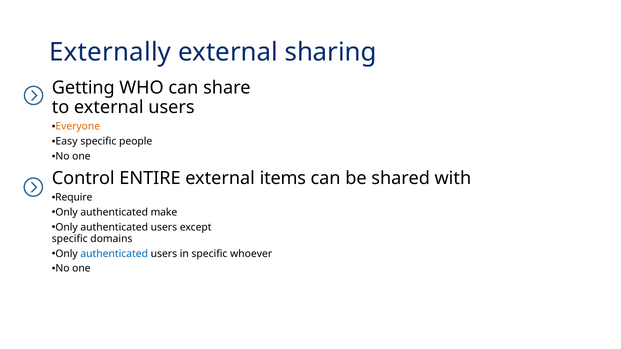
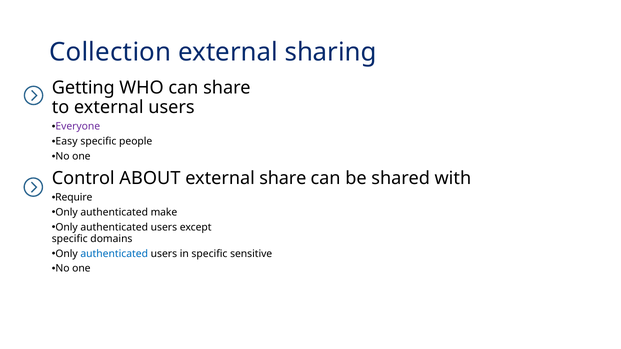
Externally: Externally -> Collection (110, 52)
Everyone colour: orange -> purple (78, 127)
ENTIRE: ENTIRE -> ABOUT (150, 178)
external items: items -> share (283, 178)
whoever: whoever -> sensitive (251, 254)
